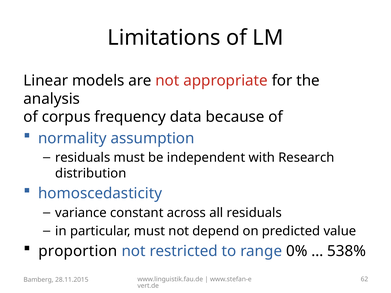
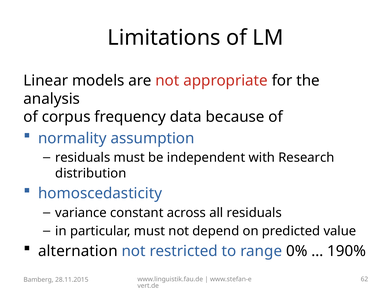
proportion: proportion -> alternation (78, 251)
538%: 538% -> 190% (347, 251)
